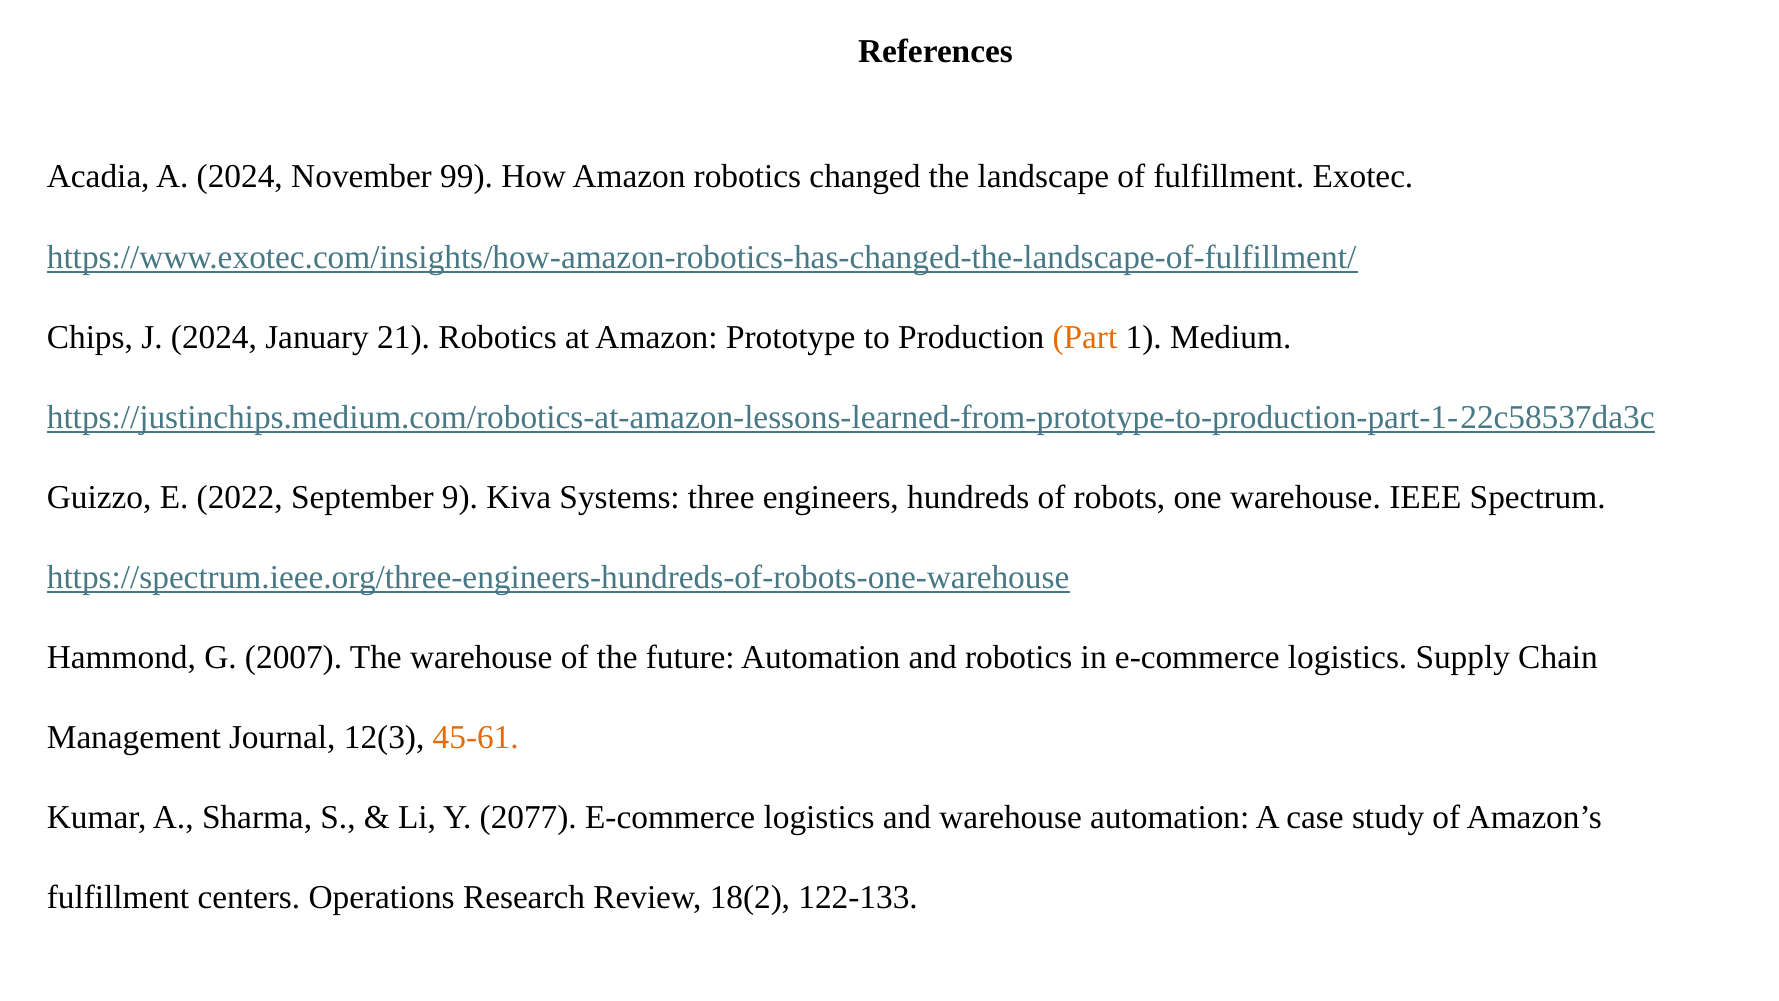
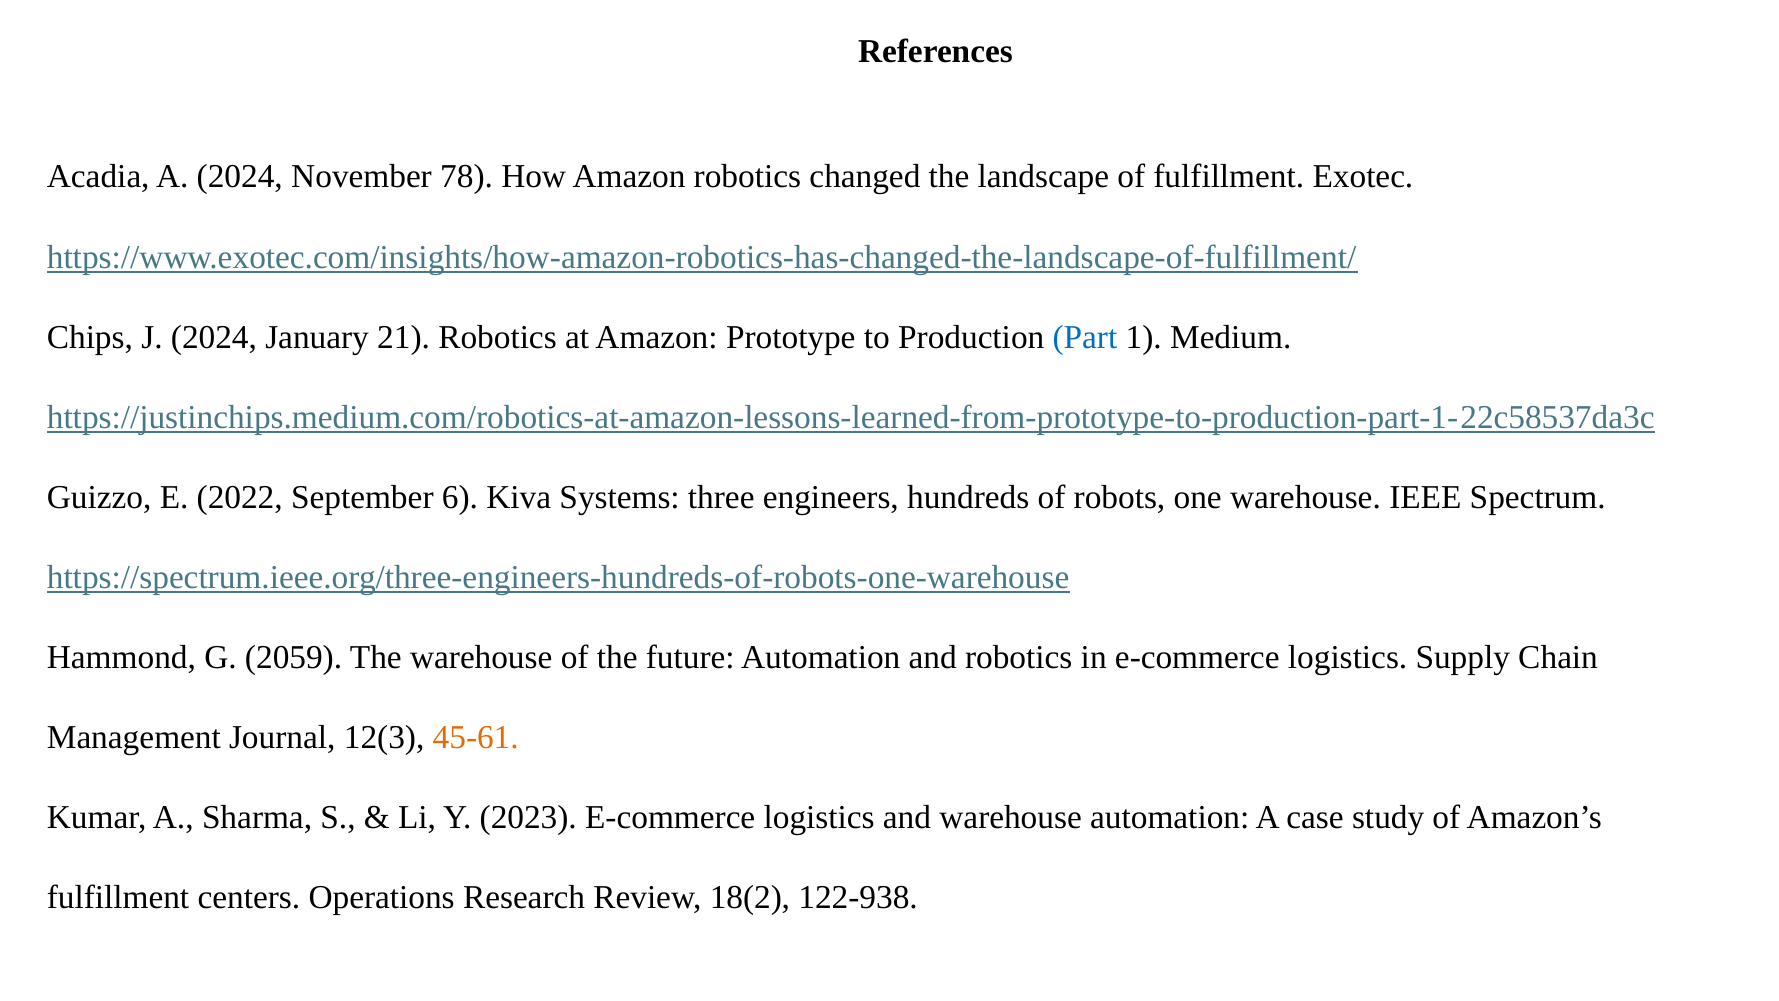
99: 99 -> 78 (467, 177)
Part colour: orange -> blue (1085, 337)
9: 9 -> 6 (460, 497)
2007: 2007 -> 2059 (294, 657)
2077: 2077 -> 2023 (528, 817)
122-133: 122-133 -> 122-938 (858, 897)
